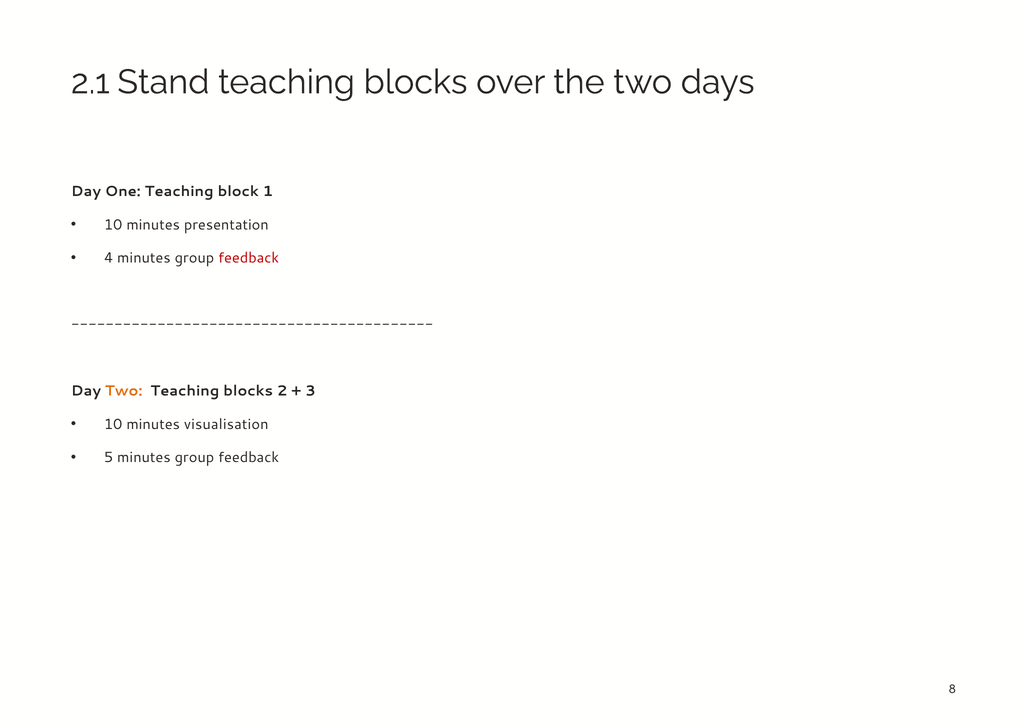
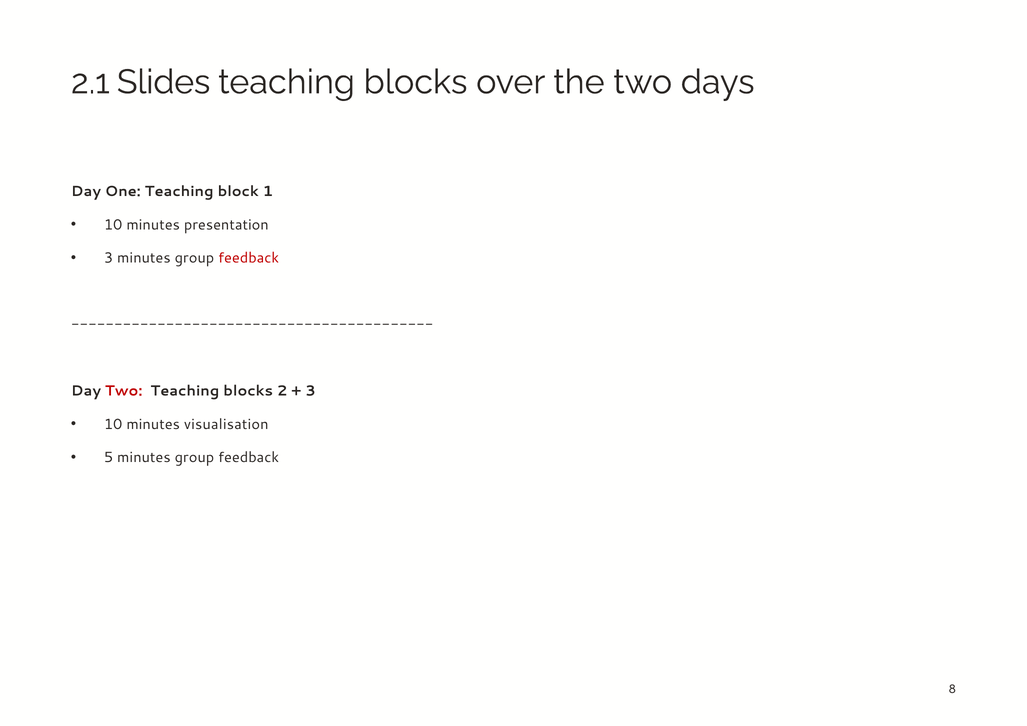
Stand: Stand -> Slides (164, 82)
4: 4 -> 3 (109, 258)
Two colour: orange -> red (124, 391)
